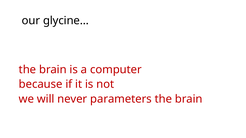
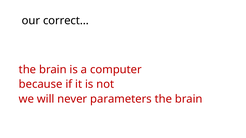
glycine…: glycine… -> correct… (66, 21)
